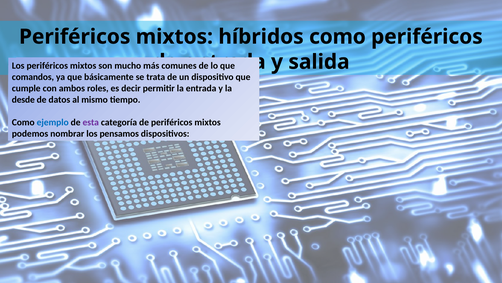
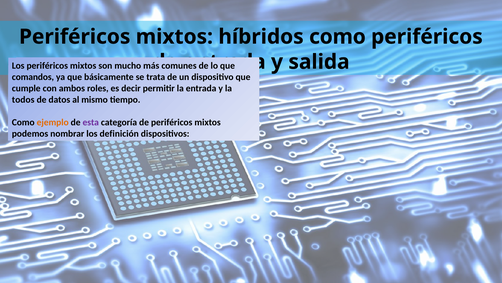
desde: desde -> todos (23, 100)
ejemplo colour: blue -> orange (53, 122)
pensamos: pensamos -> definición (119, 133)
